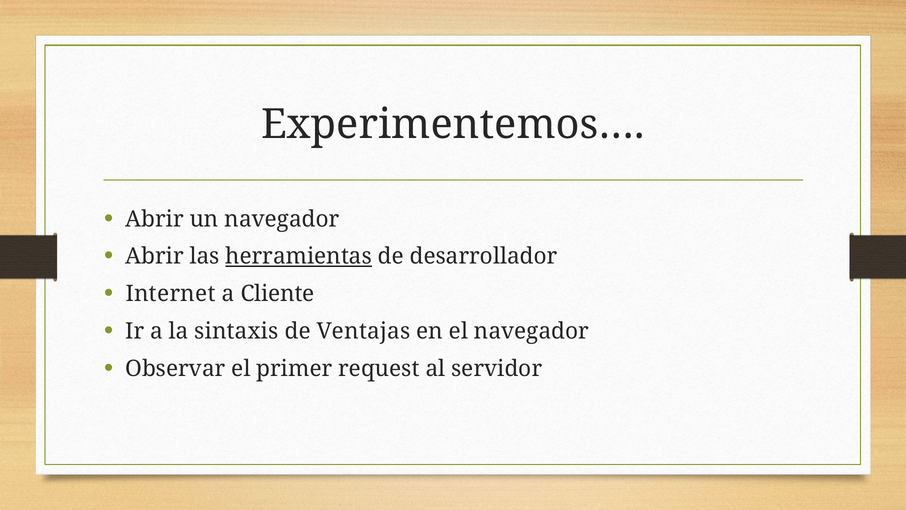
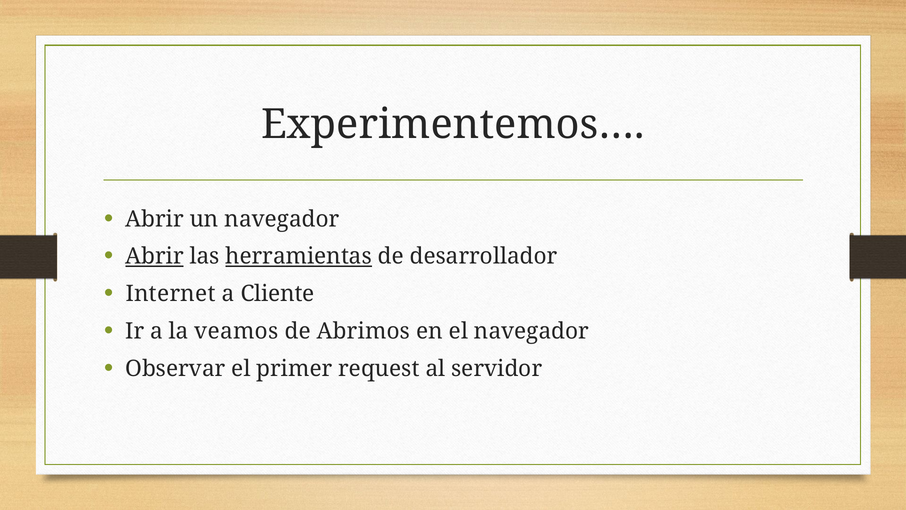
Abrir underline: none -> present (155, 256)
sintaxis: sintaxis -> veamos (236, 331)
Ventajas: Ventajas -> Abrimos (363, 331)
